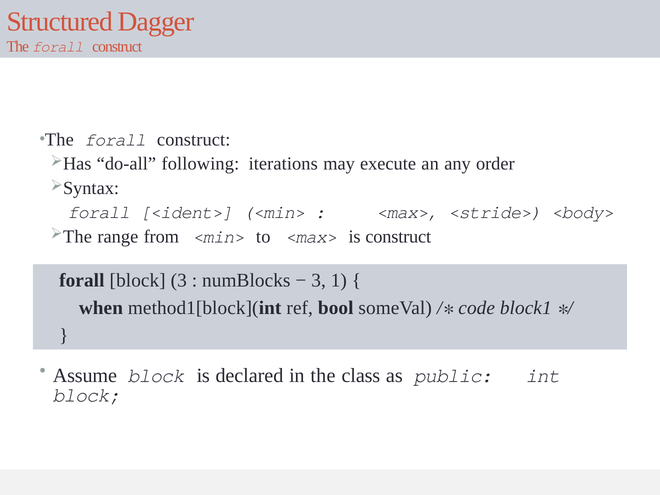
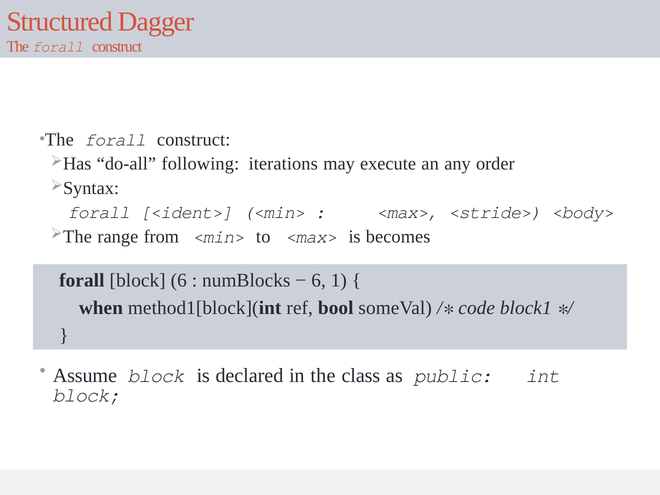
is construct: construct -> becomes (398, 237)
block 3: 3 -> 6 (179, 280)
3: 3 -> 6 (319, 280)
